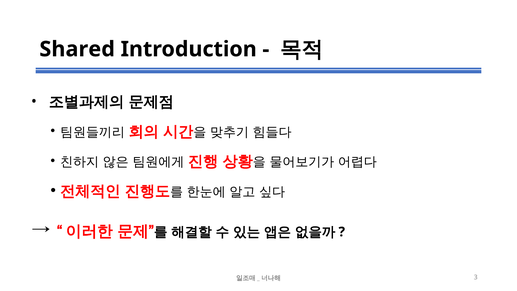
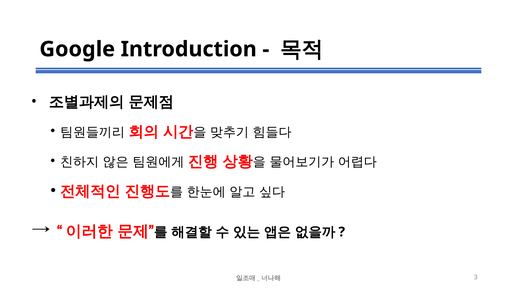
Shared: Shared -> Google (77, 49)
